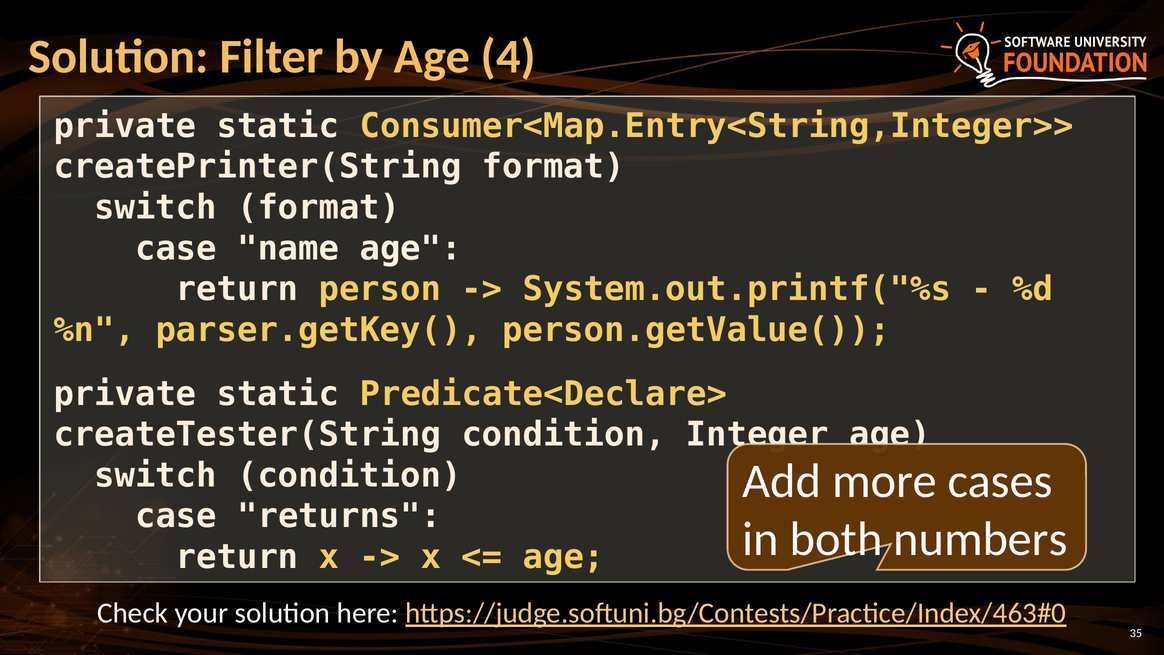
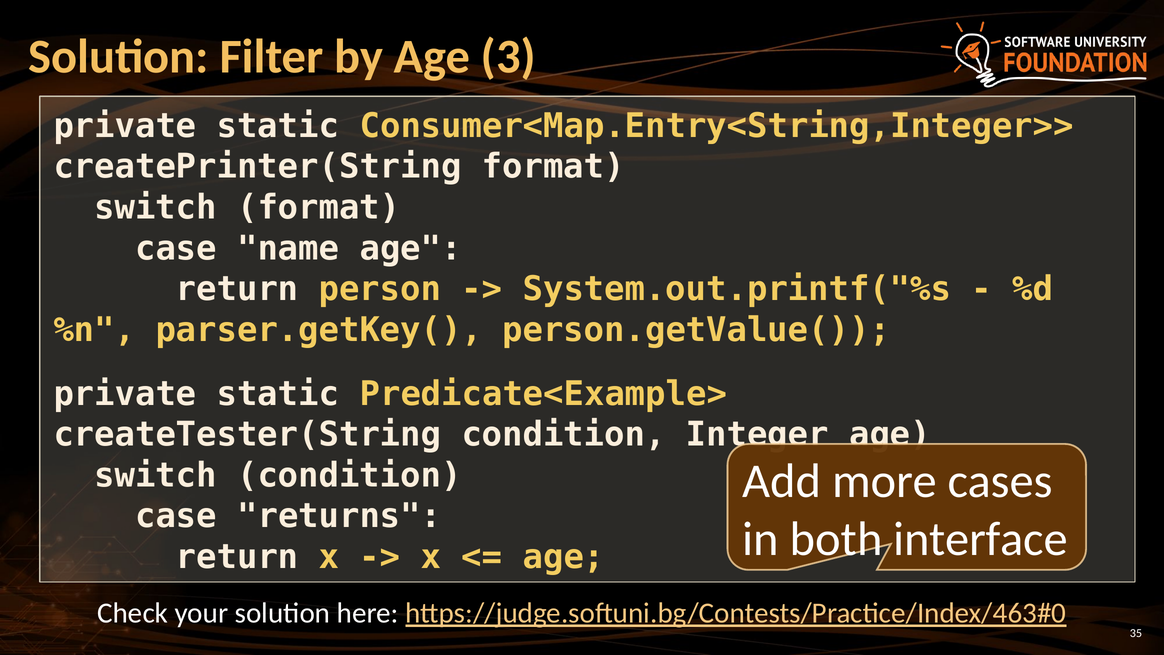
4: 4 -> 3 (508, 57)
Predicate<Declare>: Predicate<Declare> -> Predicate<Example> (543, 394)
numbers: numbers -> interface (981, 539)
